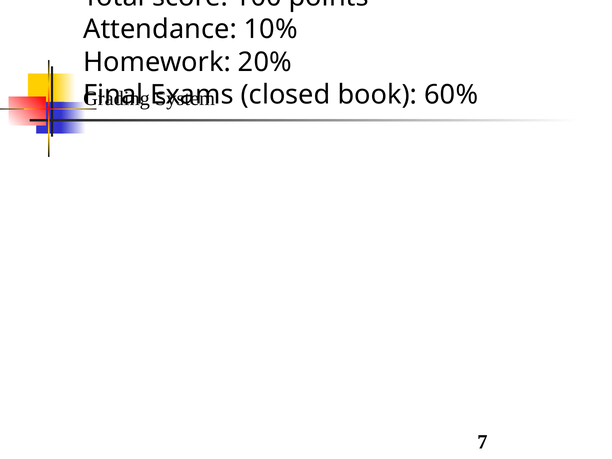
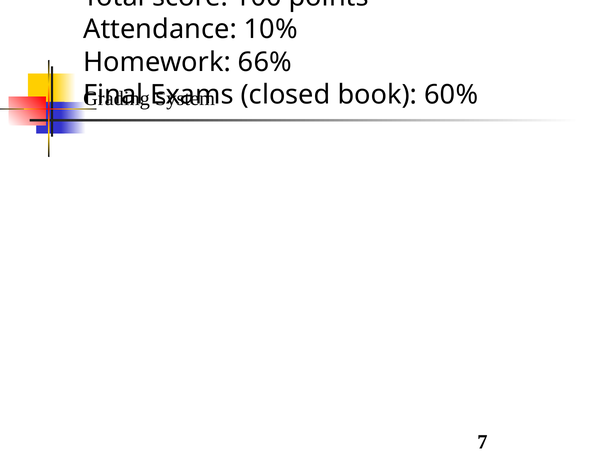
20%: 20% -> 66% (265, 62)
